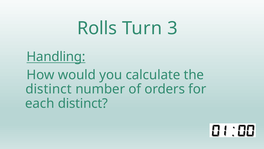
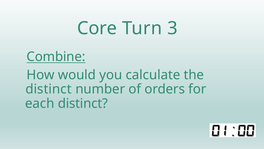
Rolls: Rolls -> Core (97, 28)
Handling: Handling -> Combine (56, 57)
